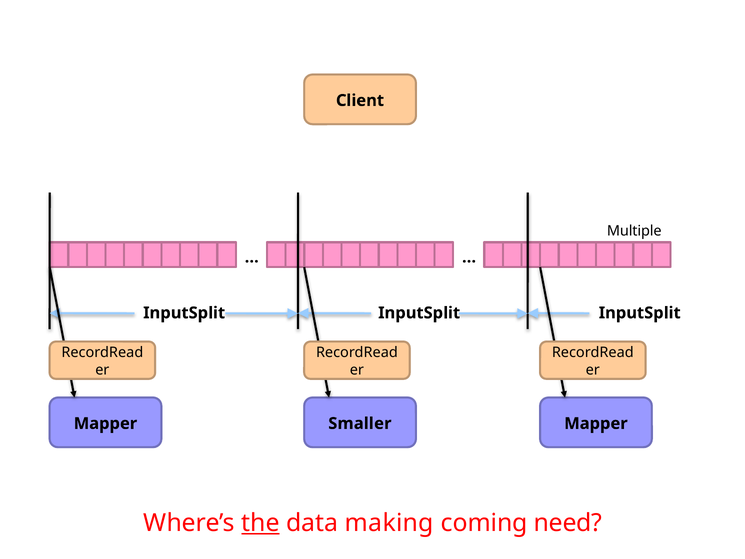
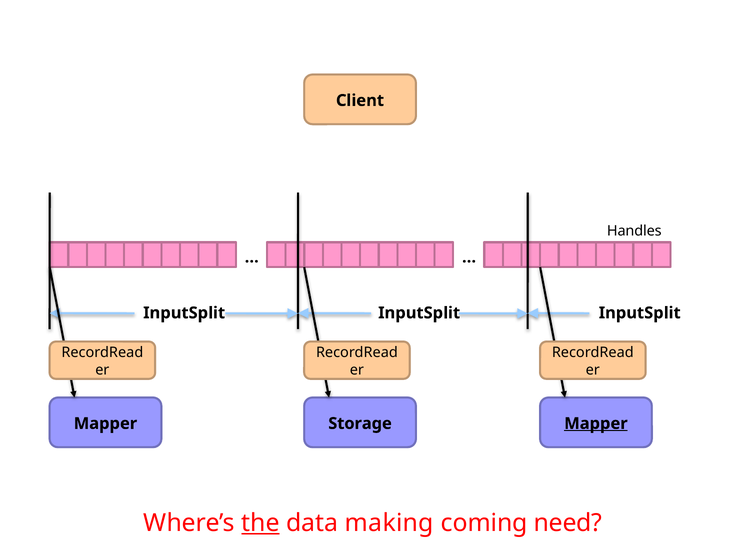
Multiple: Multiple -> Handles (634, 231)
Smaller: Smaller -> Storage (360, 423)
Mapper underline: none -> present (596, 423)
